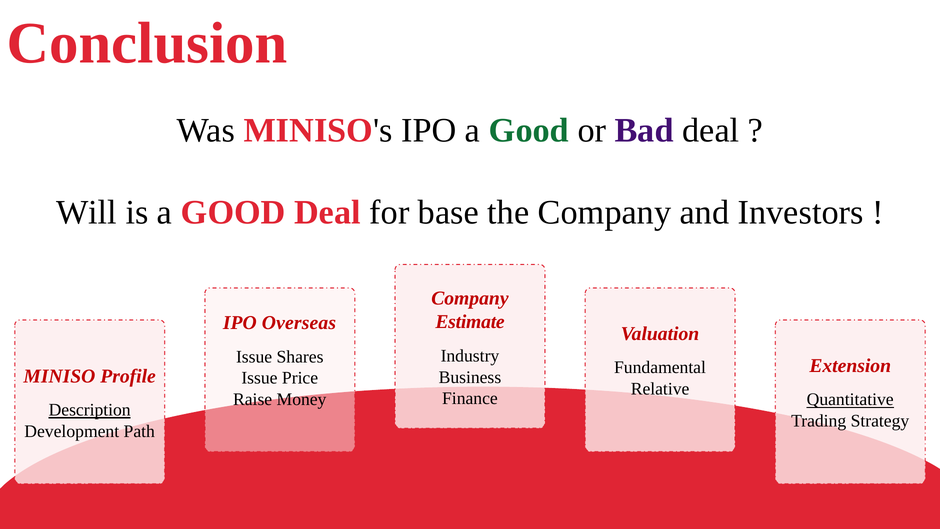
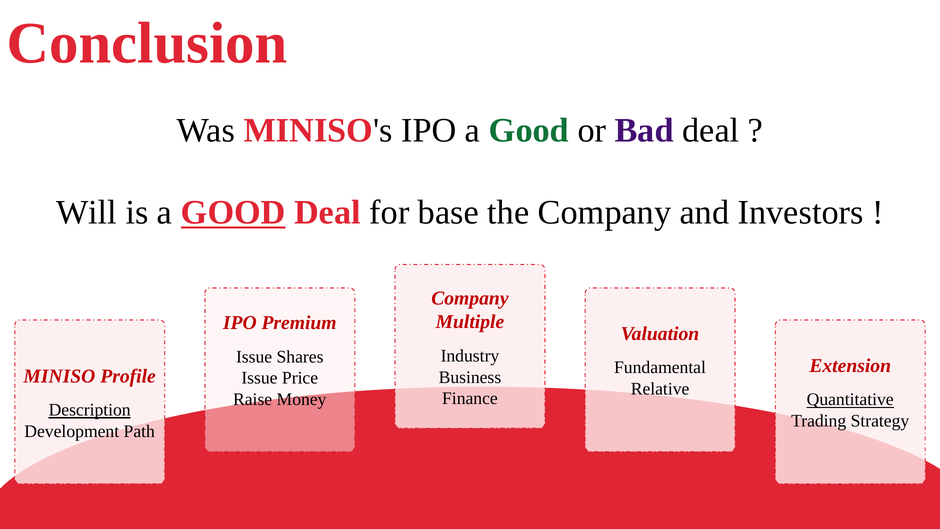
GOOD underline: none -> present (233, 213)
Estimate: Estimate -> Multiple (470, 321)
Overseas: Overseas -> Premium (299, 323)
